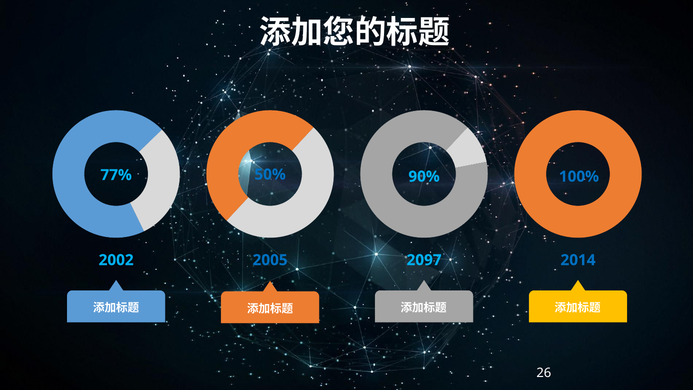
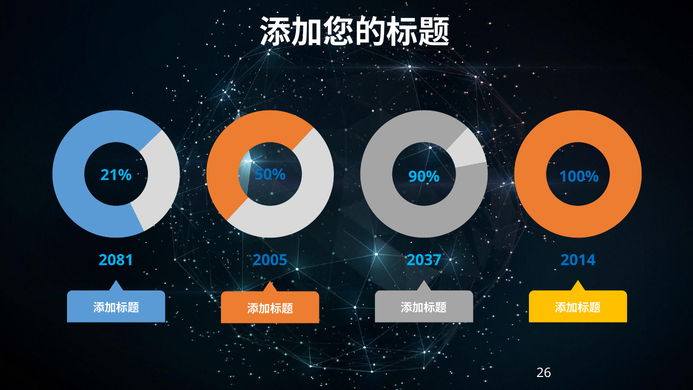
77%: 77% -> 21% (116, 175)
2002: 2002 -> 2081 (116, 260)
2097: 2097 -> 2037 (424, 260)
